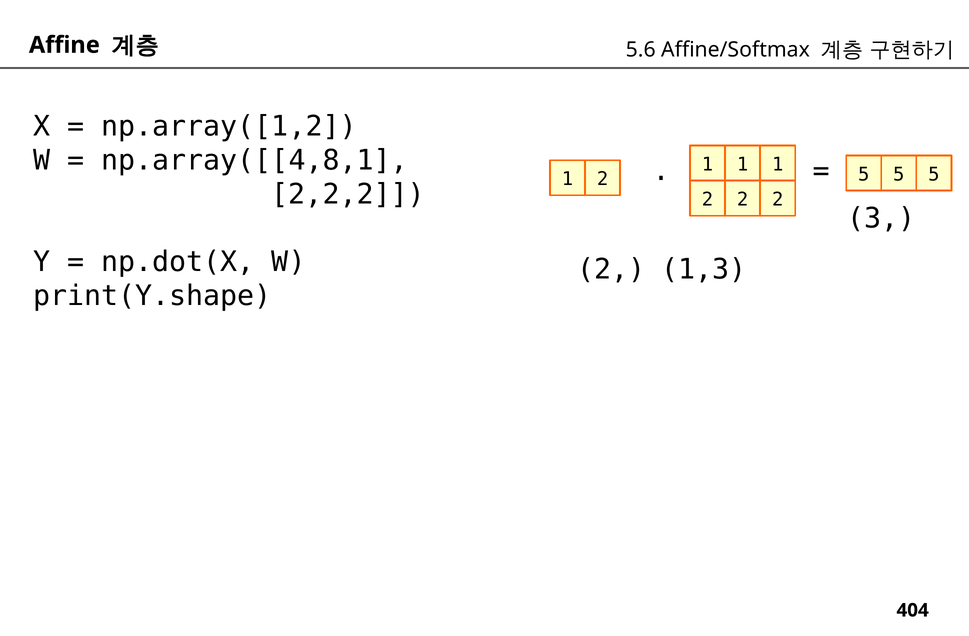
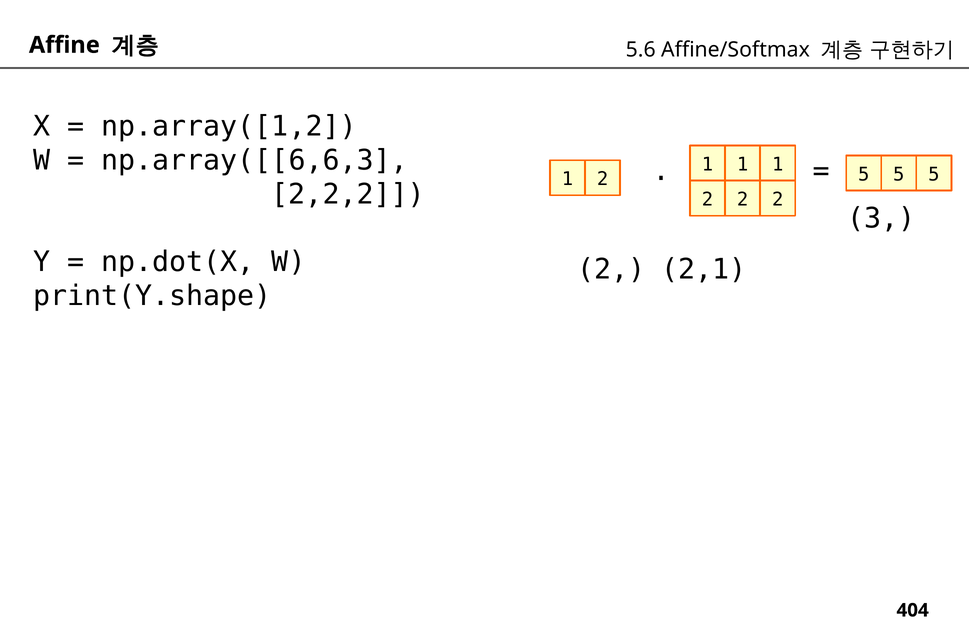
np.array([[4,8,1: np.array([[4,8,1 -> np.array([[6,6,3 (254, 161)
1,3: 1,3 -> 2,1 (704, 270)
